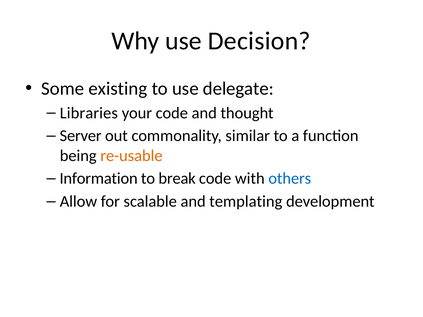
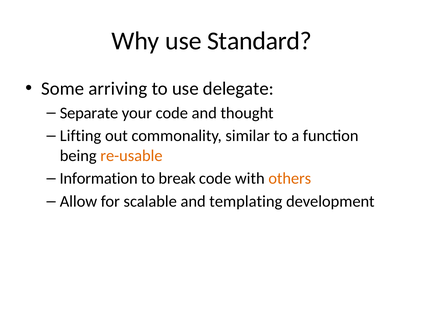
Decision: Decision -> Standard (259, 41)
existing: existing -> arriving (118, 89)
Libraries: Libraries -> Separate (89, 113)
Server: Server -> Lifting (81, 136)
others colour: blue -> orange (290, 179)
